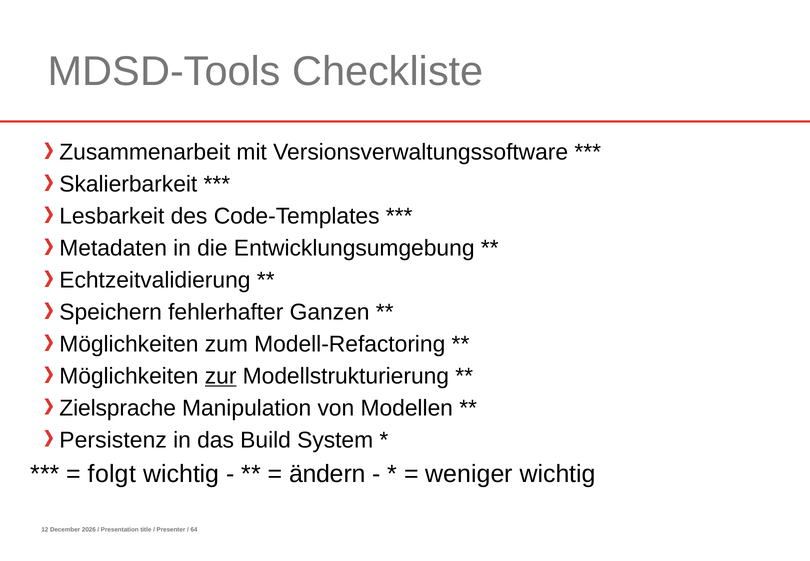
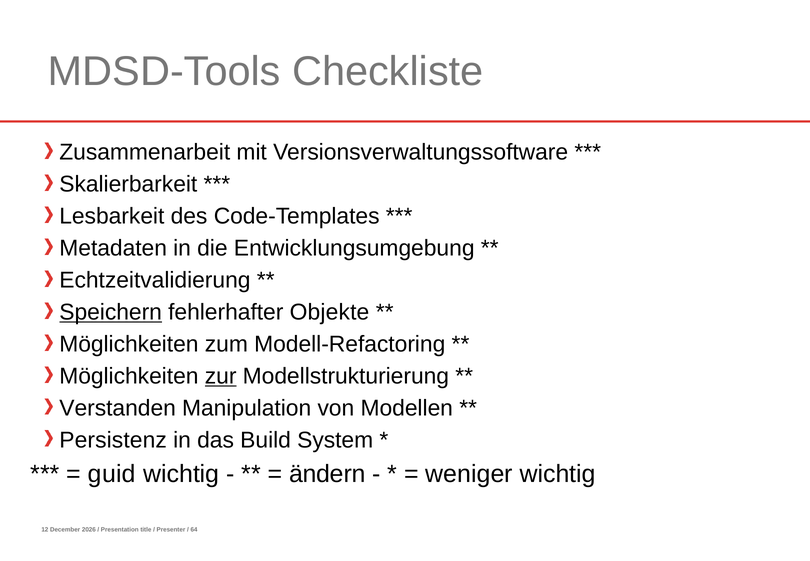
Speichern underline: none -> present (111, 312)
Ganzen: Ganzen -> Objekte (330, 312)
Zielsprache: Zielsprache -> Verstanden (118, 408)
folgt: folgt -> guid (112, 474)
